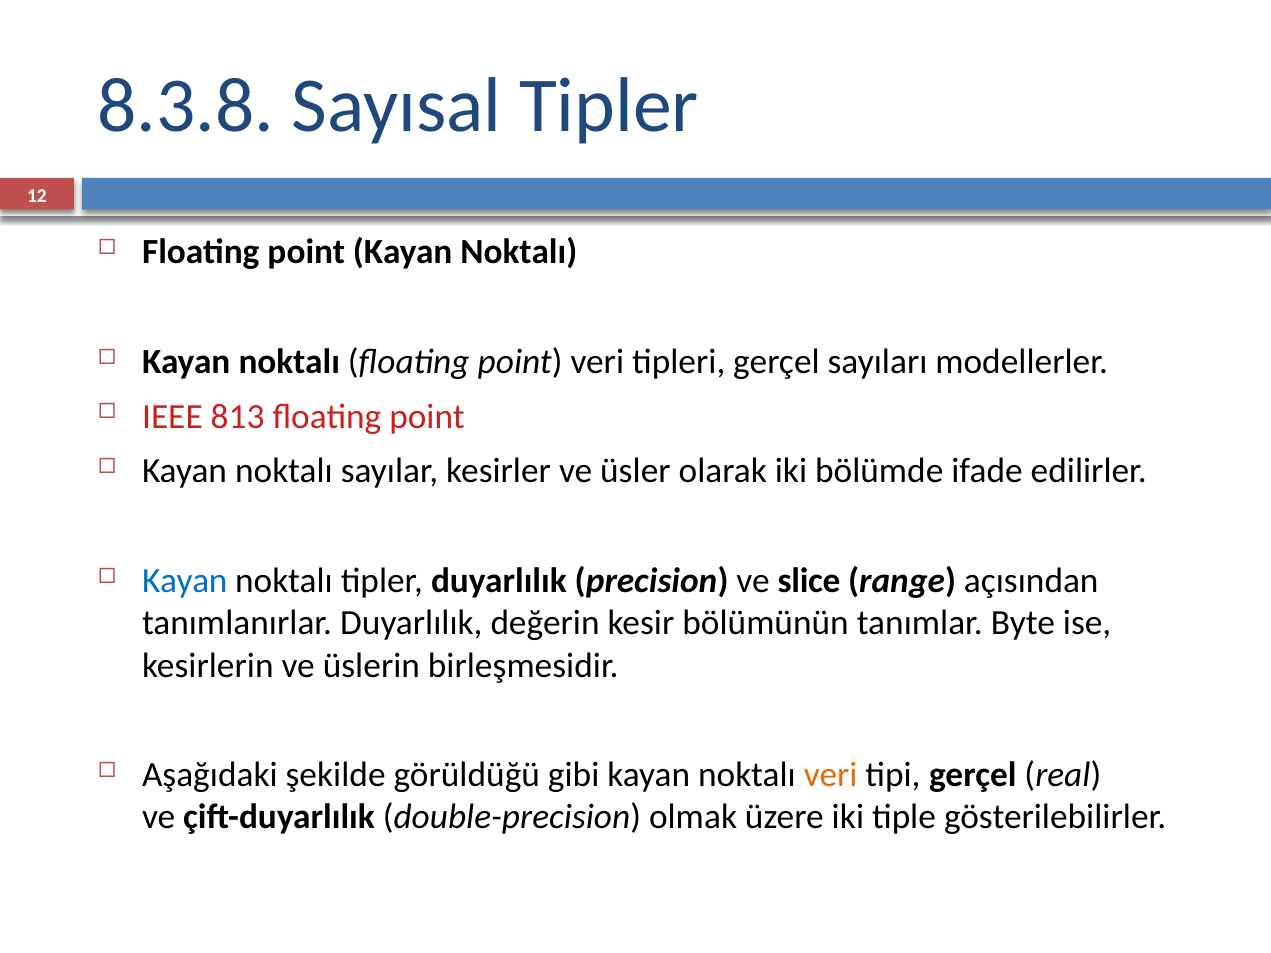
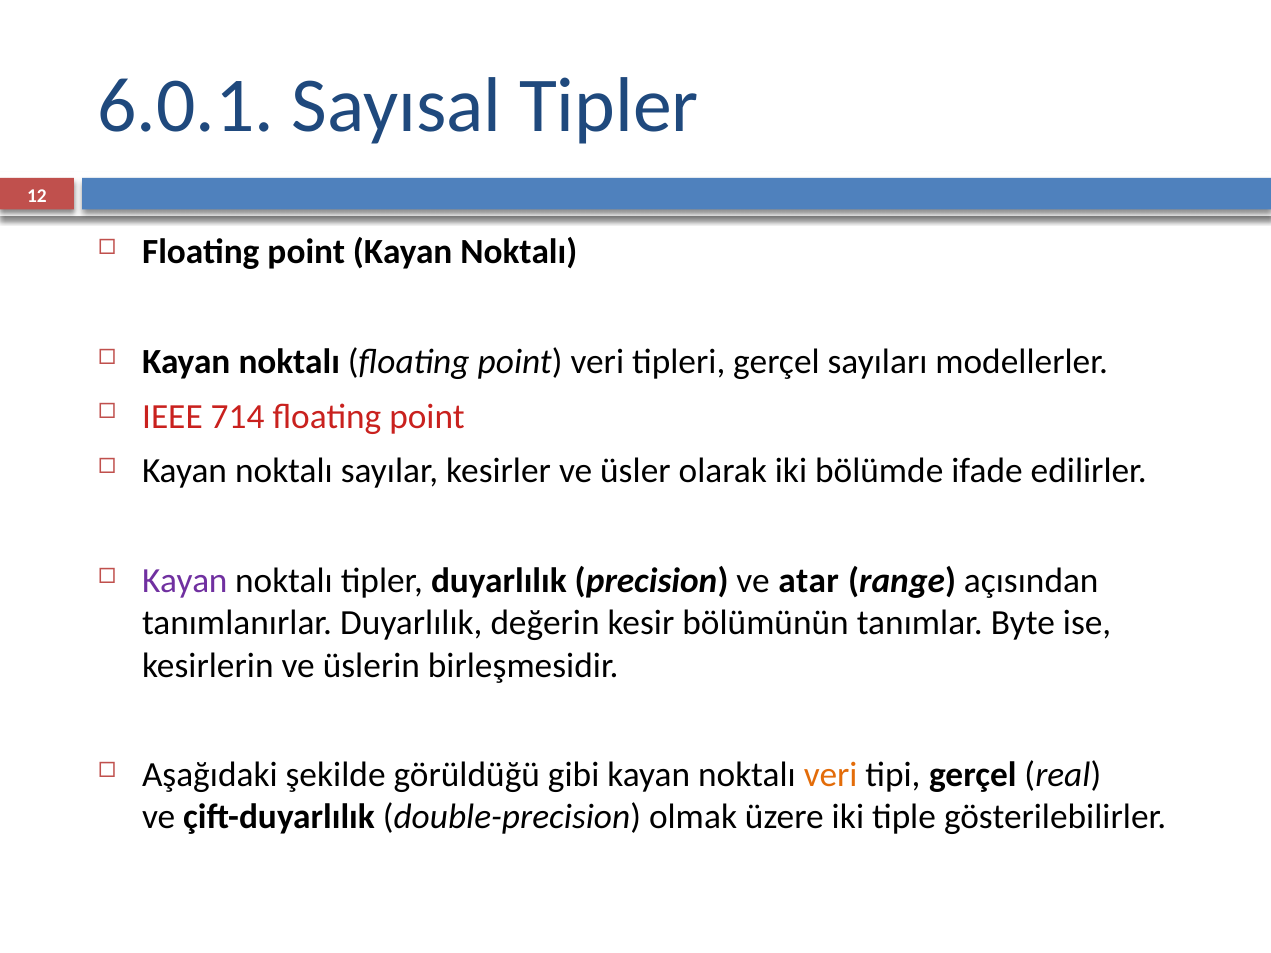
8.3.8: 8.3.8 -> 6.0.1 (186, 106)
813: 813 -> 714 (238, 417)
Kayan colour: blue -> purple (185, 581)
slice: slice -> atar (809, 581)
